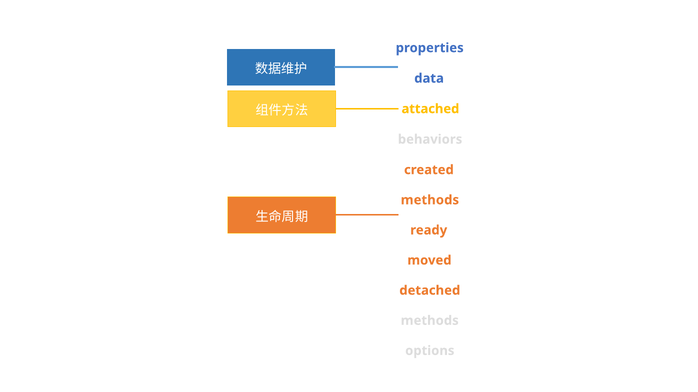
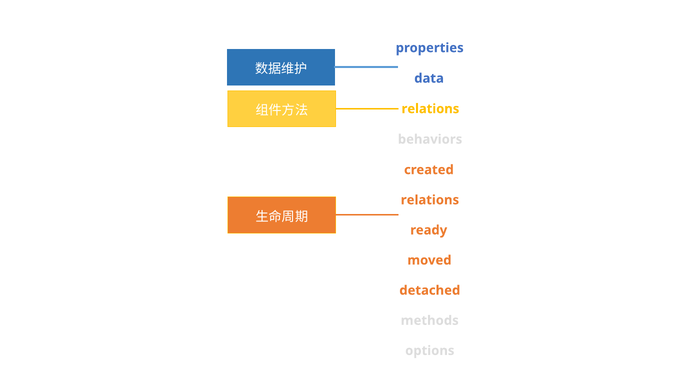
attached: attached -> relations (430, 109)
methods: methods -> relations (430, 200)
